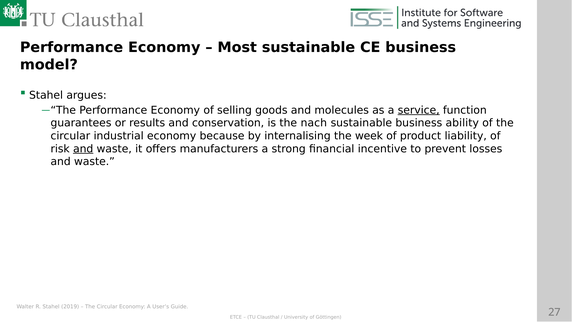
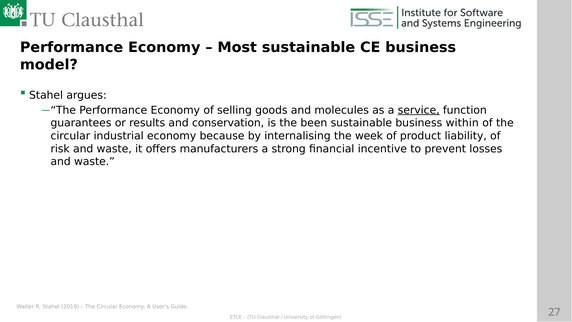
nach: nach -> been (314, 123)
ability: ability -> within (462, 123)
and underline: present -> none (83, 149)
